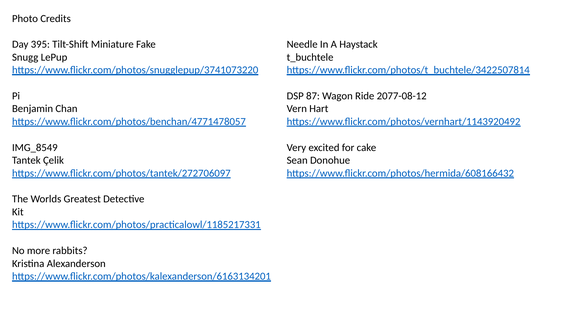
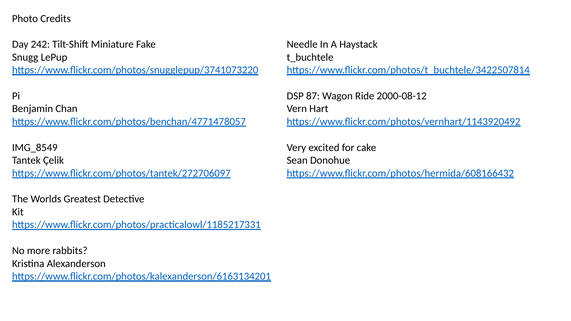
395: 395 -> 242 (40, 44)
2077-08-12: 2077-08-12 -> 2000-08-12 (402, 96)
